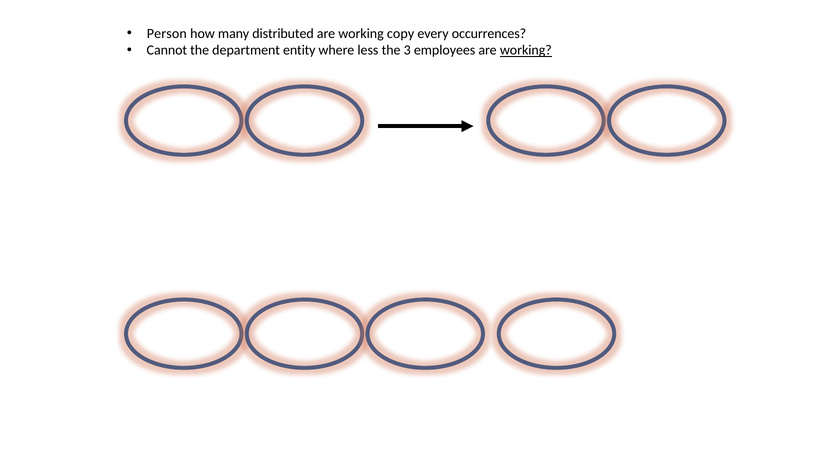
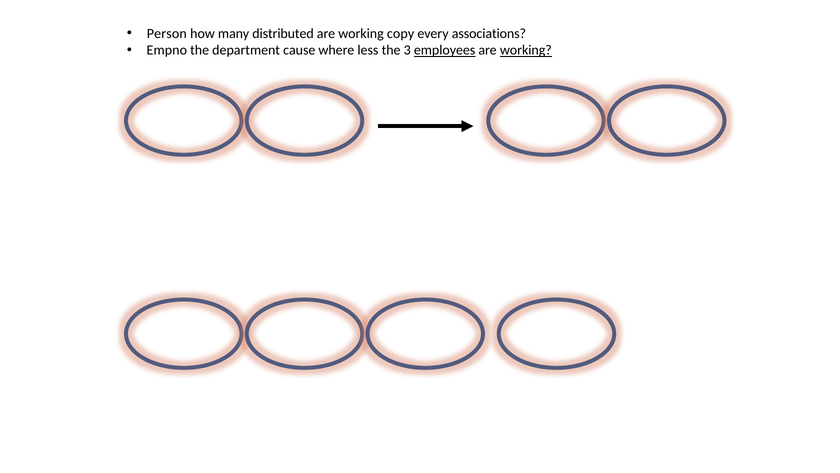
occurrences: occurrences -> associations (489, 33)
Cannot: Cannot -> Empno (167, 50)
entity: entity -> cause (299, 50)
employees underline: none -> present (445, 50)
